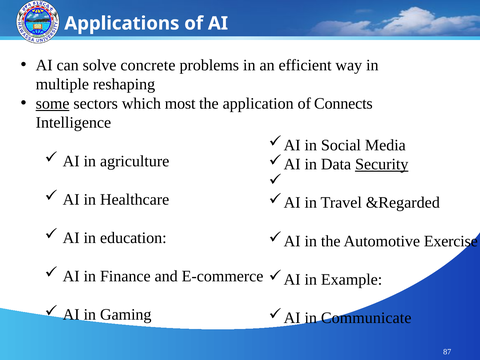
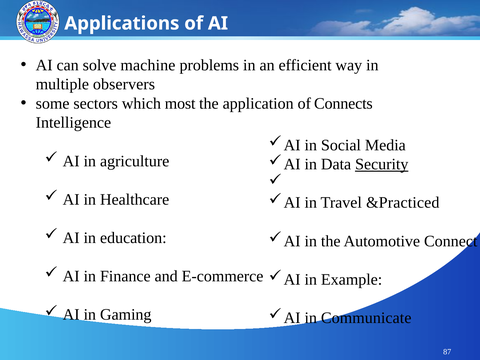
concrete: concrete -> machine (148, 65)
reshaping: reshaping -> observers (124, 84)
some underline: present -> none (53, 103)
&Regarded: &Regarded -> &Practiced (403, 203)
Exercise: Exercise -> Connect (451, 241)
